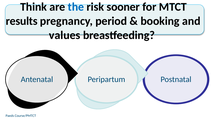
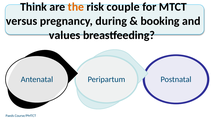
the colour: blue -> orange (76, 7)
sooner: sooner -> couple (123, 7)
results: results -> versus (22, 21)
period: period -> during (111, 21)
